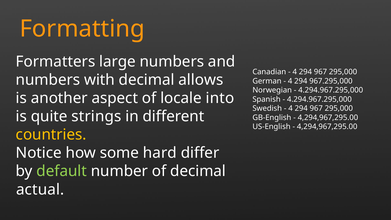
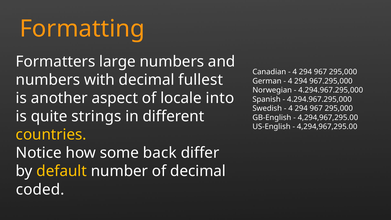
allows: allows -> fullest (201, 80)
hard: hard -> back (160, 153)
default colour: light green -> yellow (62, 171)
actual: actual -> coded (40, 189)
